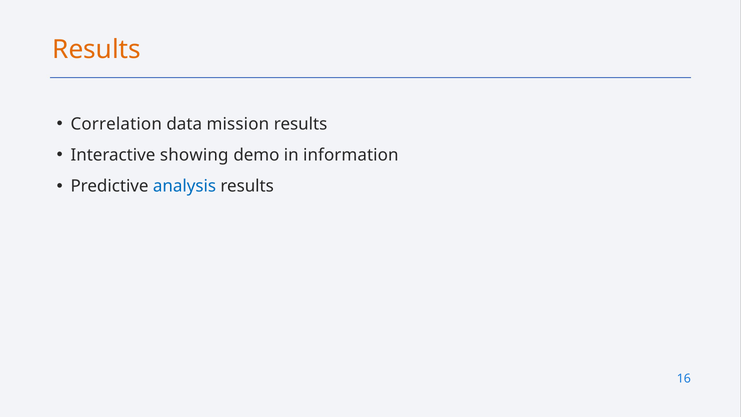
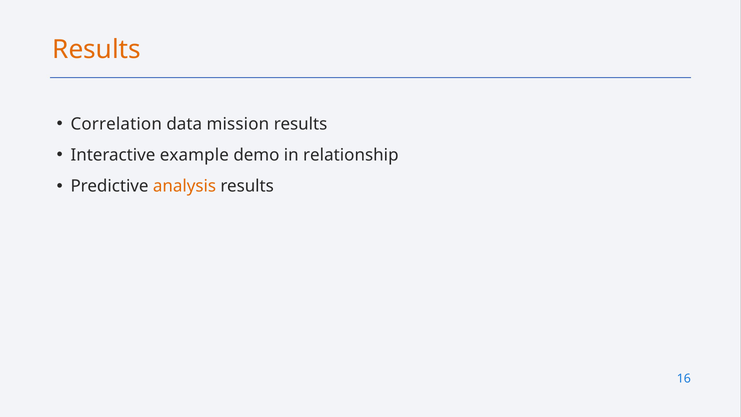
showing: showing -> example (194, 155)
information: information -> relationship (351, 155)
analysis colour: blue -> orange (185, 186)
